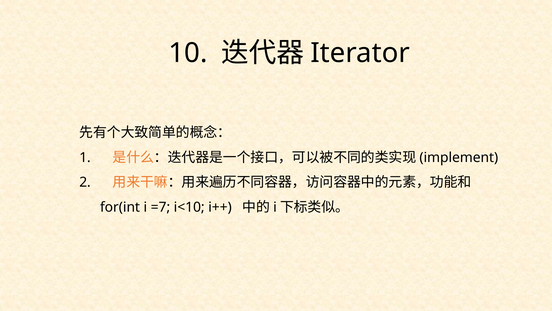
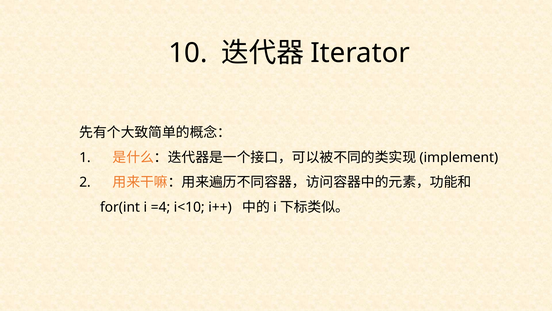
=7: =7 -> =4 (160, 207)
